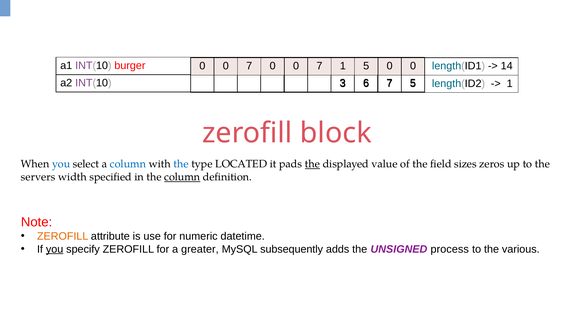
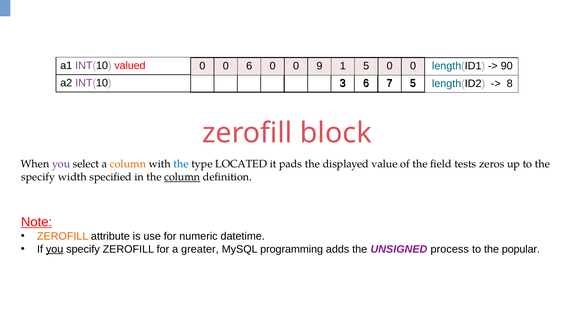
burger: burger -> valued (130, 66)
7: 7 -> 6 (249, 66)
7: 7 -> 9 (319, 66)
14: 14 -> 90 (507, 66)
1: 1 -> 8 (510, 84)
you colour: blue -> purple (61, 164)
column colour: blue -> orange (128, 164)
the underline: present -> none (312, 164)
sizes: sizes -> tests (465, 164)
servers: servers -> specify (38, 177)
Note underline: none -> present (37, 222)
subsequently: subsequently -> programming (292, 249)
various: various -> popular (521, 249)
